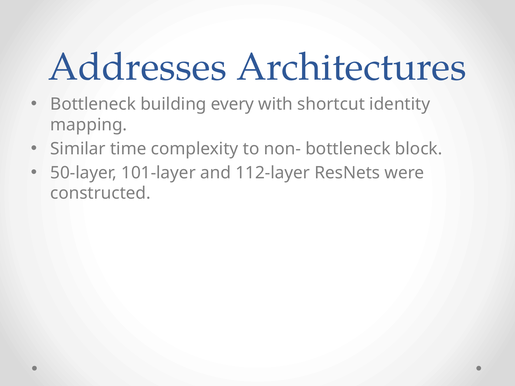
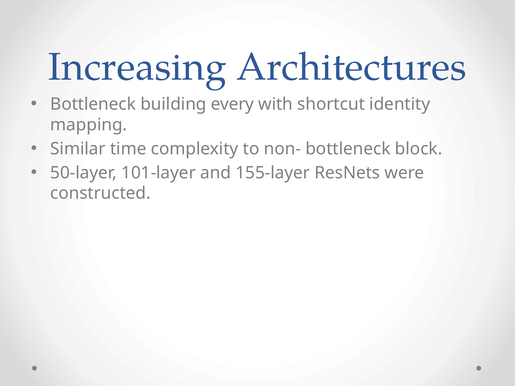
Addresses: Addresses -> Increasing (137, 67)
112-layer: 112-layer -> 155-layer (273, 173)
